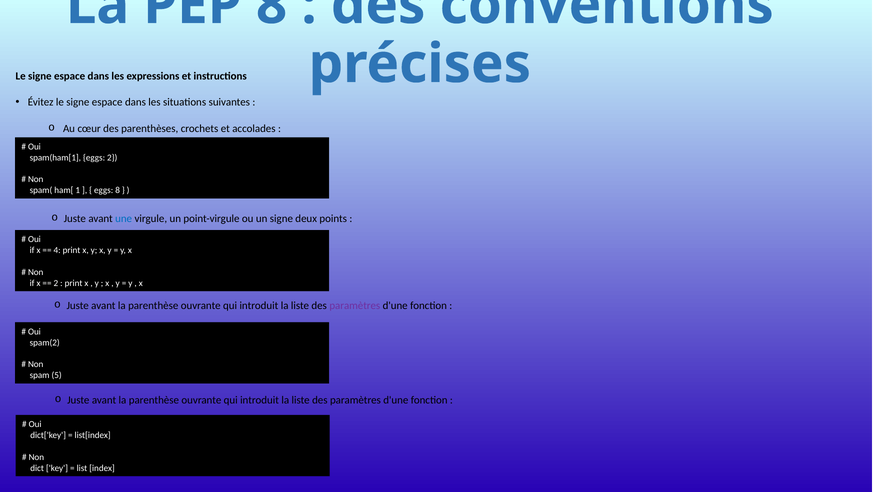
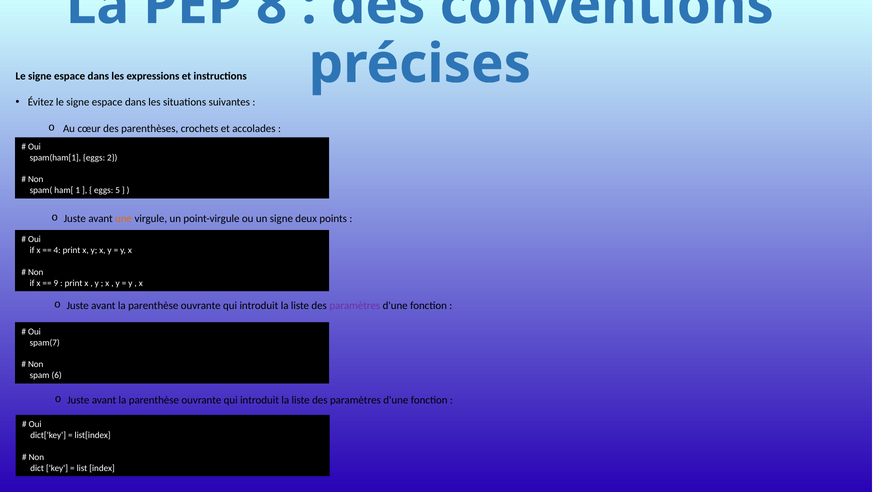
eggs 8: 8 -> 5 (118, 190)
une colour: blue -> orange (124, 218)
2: 2 -> 9 (56, 283)
spam(2: spam(2 -> spam(7 (45, 342)
5: 5 -> 6 (57, 375)
